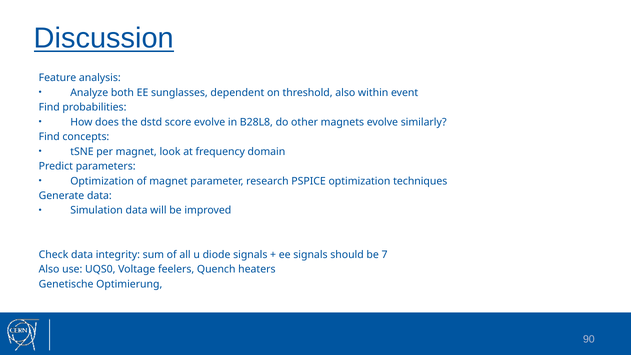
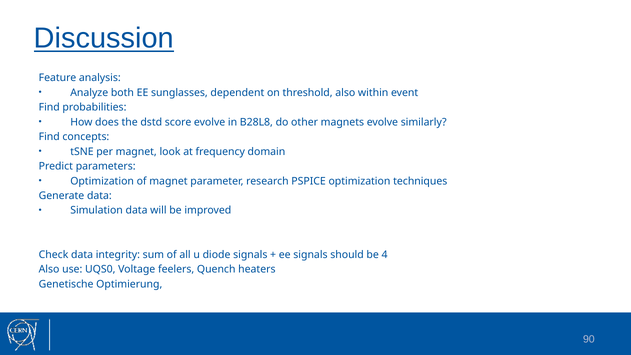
7: 7 -> 4 (385, 255)
